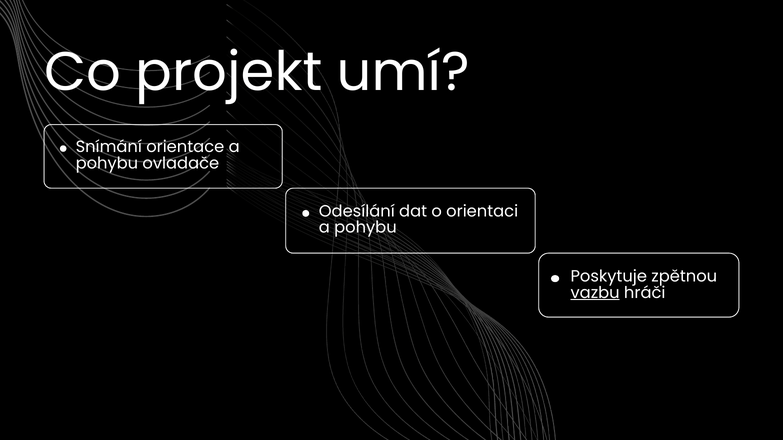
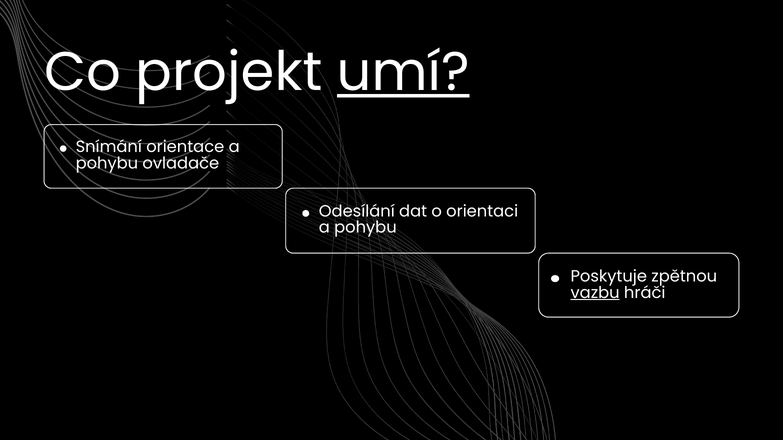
umí underline: none -> present (403, 72)
